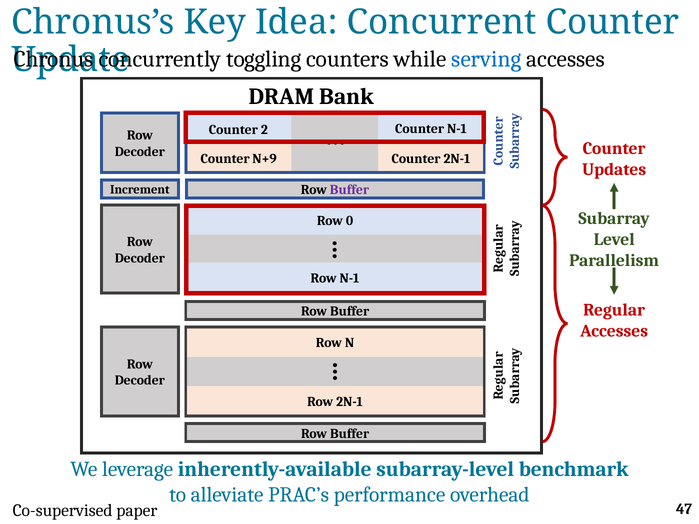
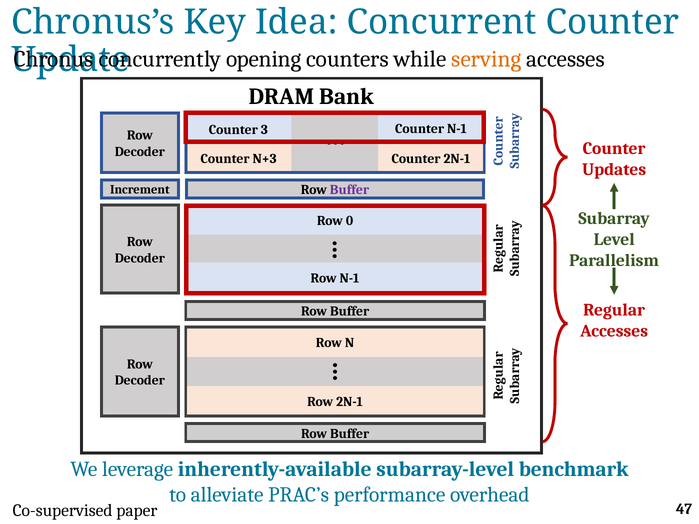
toggling: toggling -> opening (264, 59)
serving colour: blue -> orange (486, 59)
2: 2 -> 3 (264, 130)
N+9: N+9 -> N+3 (265, 159)
